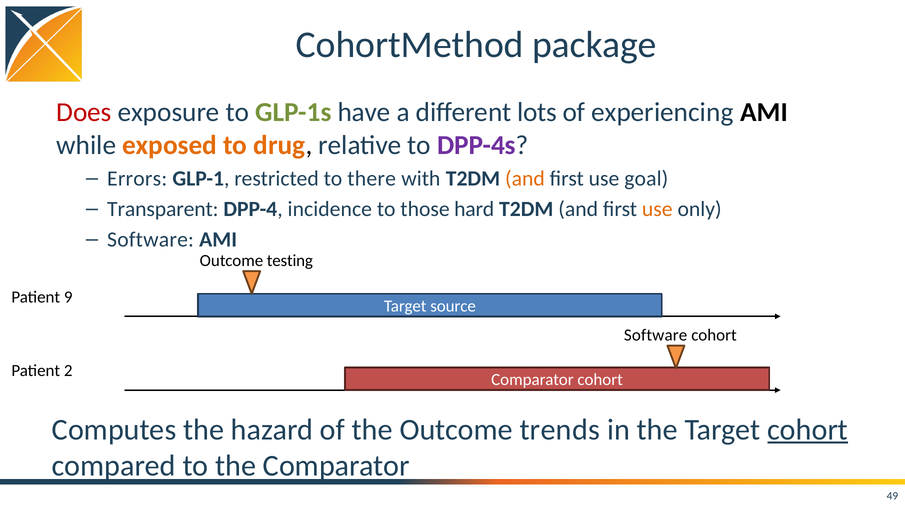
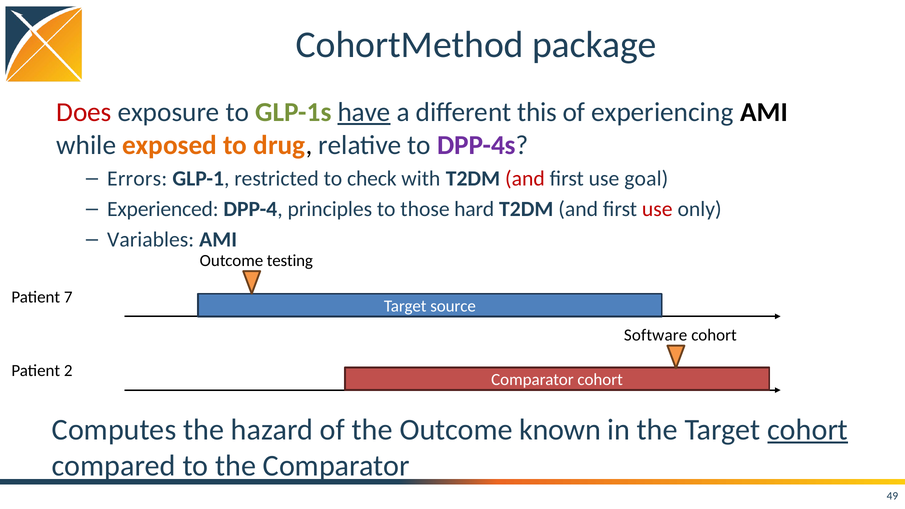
have underline: none -> present (364, 112)
lots: lots -> this (537, 112)
there: there -> check (372, 179)
and colour: orange -> red (525, 179)
Transparent: Transparent -> Experienced (163, 209)
incidence: incidence -> principles (330, 209)
use colour: orange -> red (657, 209)
Software: Software -> Variables (151, 240)
9: 9 -> 7 (68, 297)
trends: trends -> known (560, 430)
